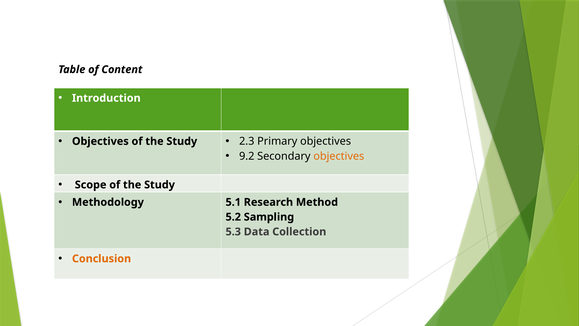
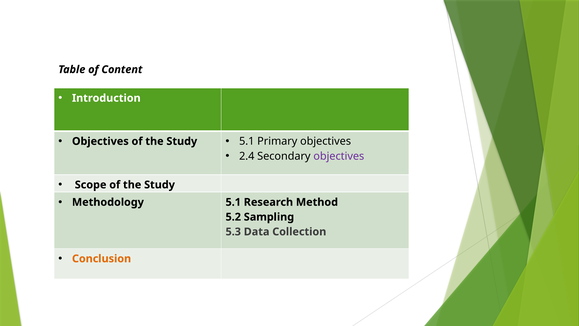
2.3: 2.3 -> 5.1 (247, 141)
9.2: 9.2 -> 2.4 (247, 156)
objectives colour: orange -> purple (339, 156)
